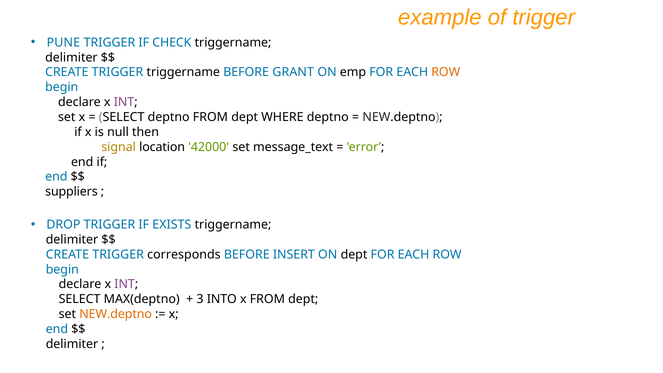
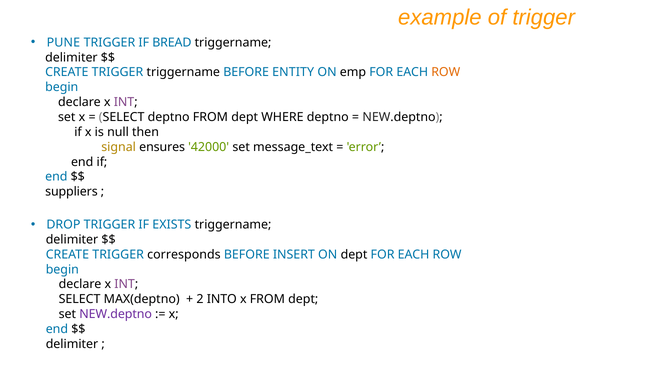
CHECK: CHECK -> BREAD (172, 43)
GRANT: GRANT -> ENTITY (293, 72)
location: location -> ensures (162, 147)
3: 3 -> 2 (200, 299)
NEW.deptno colour: orange -> purple (116, 314)
